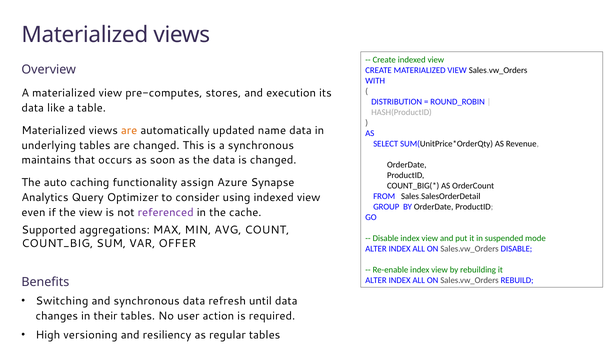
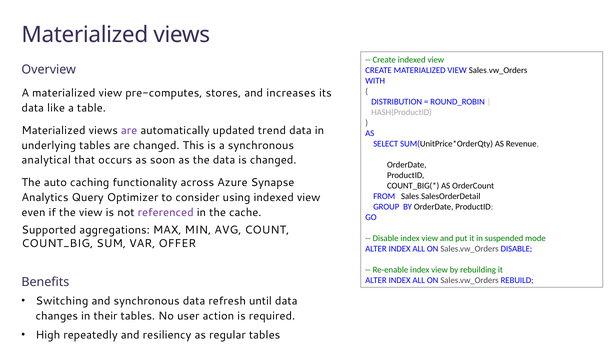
execution: execution -> increases (291, 93)
are colour: orange -> purple (129, 130)
name: name -> trend (272, 130)
maintains: maintains -> analytical (46, 160)
assign: assign -> across (197, 183)
versioning: versioning -> repeatedly (91, 335)
